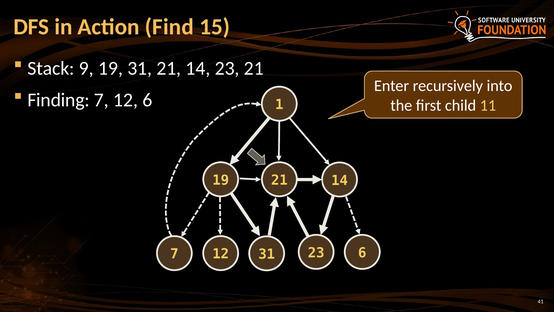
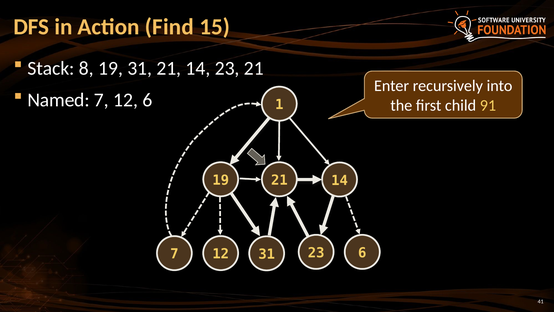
9: 9 -> 8 (86, 68)
Finding: Finding -> Named (59, 100)
11: 11 -> 91 (488, 105)
